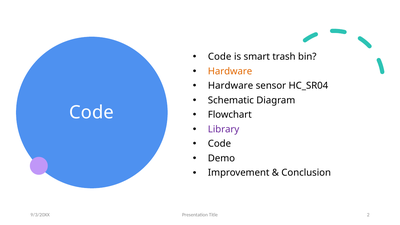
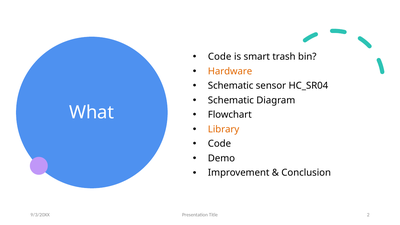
Hardware: Hardware -> Schematic (231, 86)
Code: Code -> What (92, 113)
Library colour: purple -> orange (224, 129)
